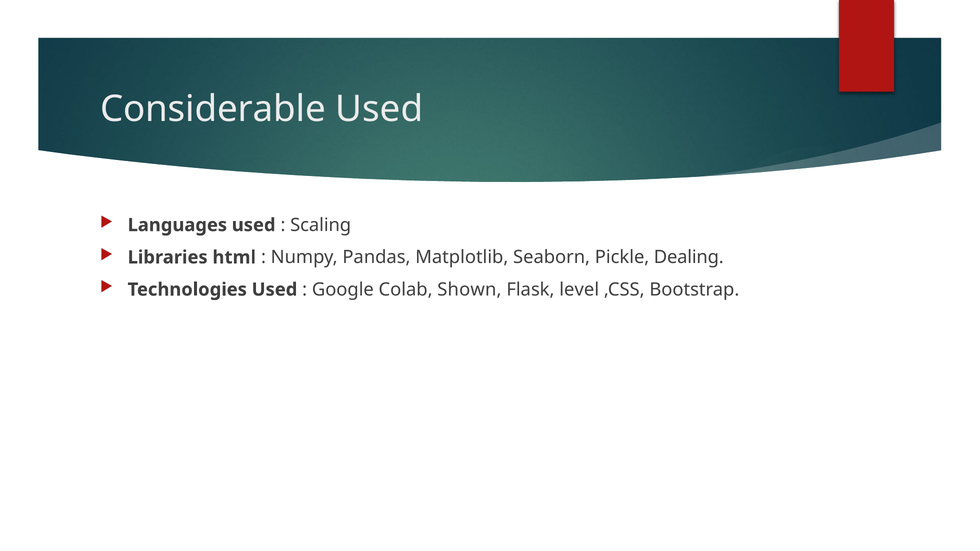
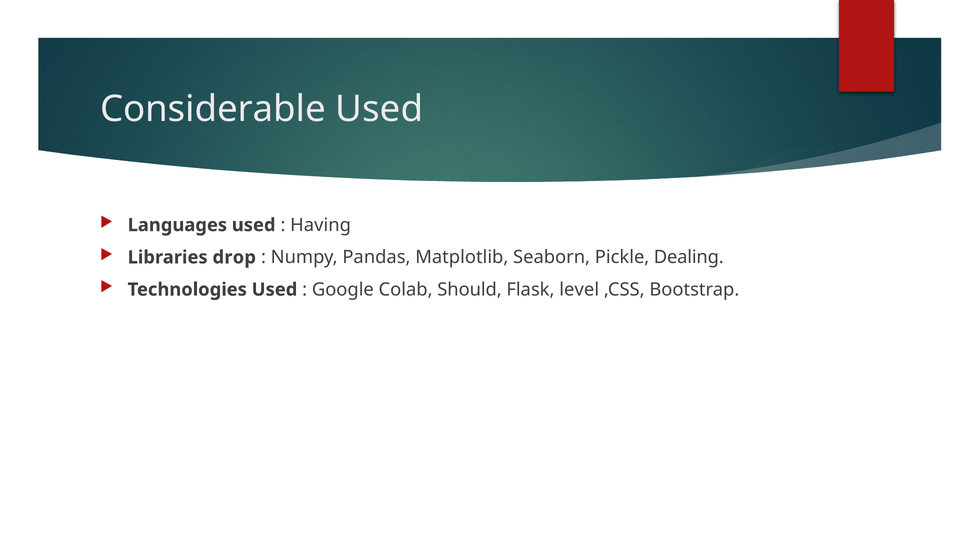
Scaling: Scaling -> Having (321, 225)
html: html -> drop (234, 257)
Shown: Shown -> Should (470, 290)
